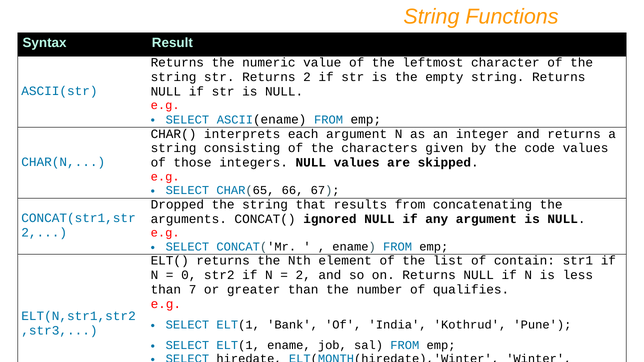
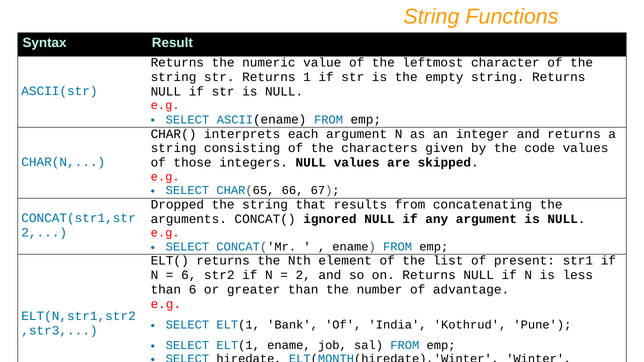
Returns 2: 2 -> 1 (307, 77)
contain: contain -> present (524, 261)
0: 0 -> 6 (189, 275)
than 7: 7 -> 6 (193, 290)
qualifies: qualifies -> advantage (471, 290)
